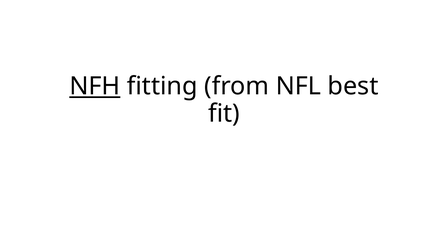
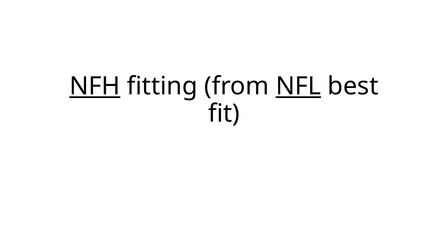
NFL underline: none -> present (298, 86)
